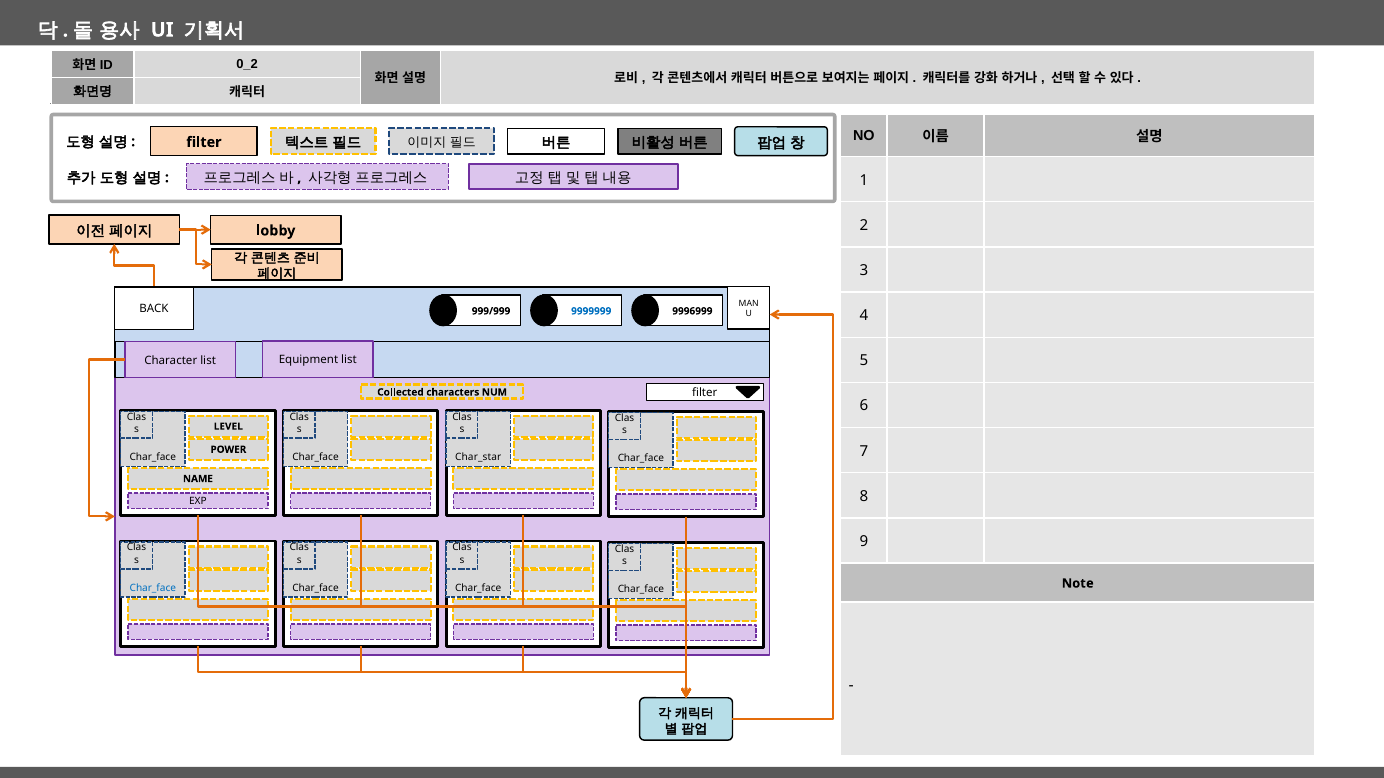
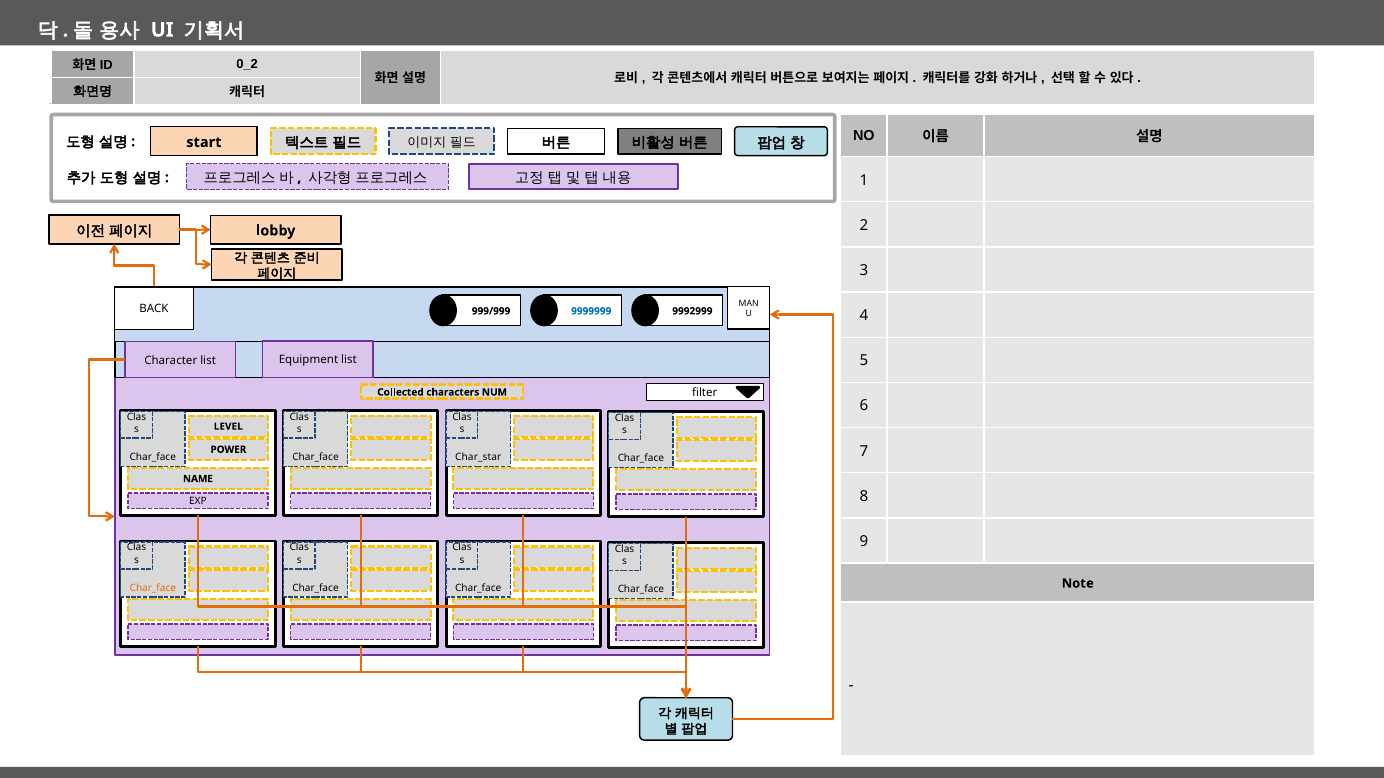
filter: filter -> start (204, 142)
9996999: 9996999 -> 9992999 (692, 311)
Char_face colour: blue -> orange (153, 588)
